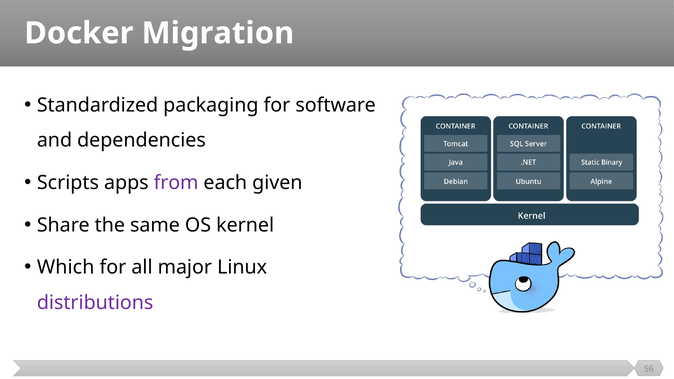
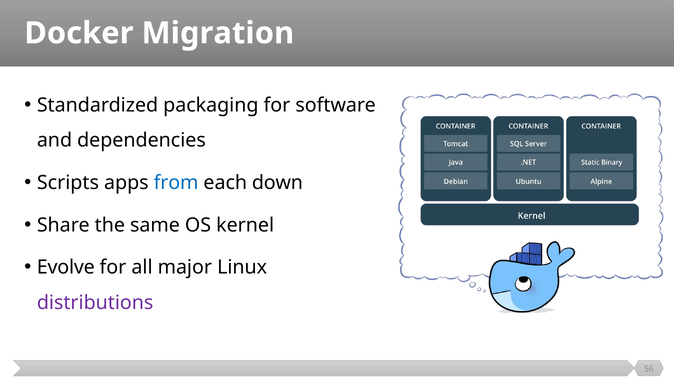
from colour: purple -> blue (176, 183)
given: given -> down (277, 183)
Which: Which -> Evolve (66, 267)
